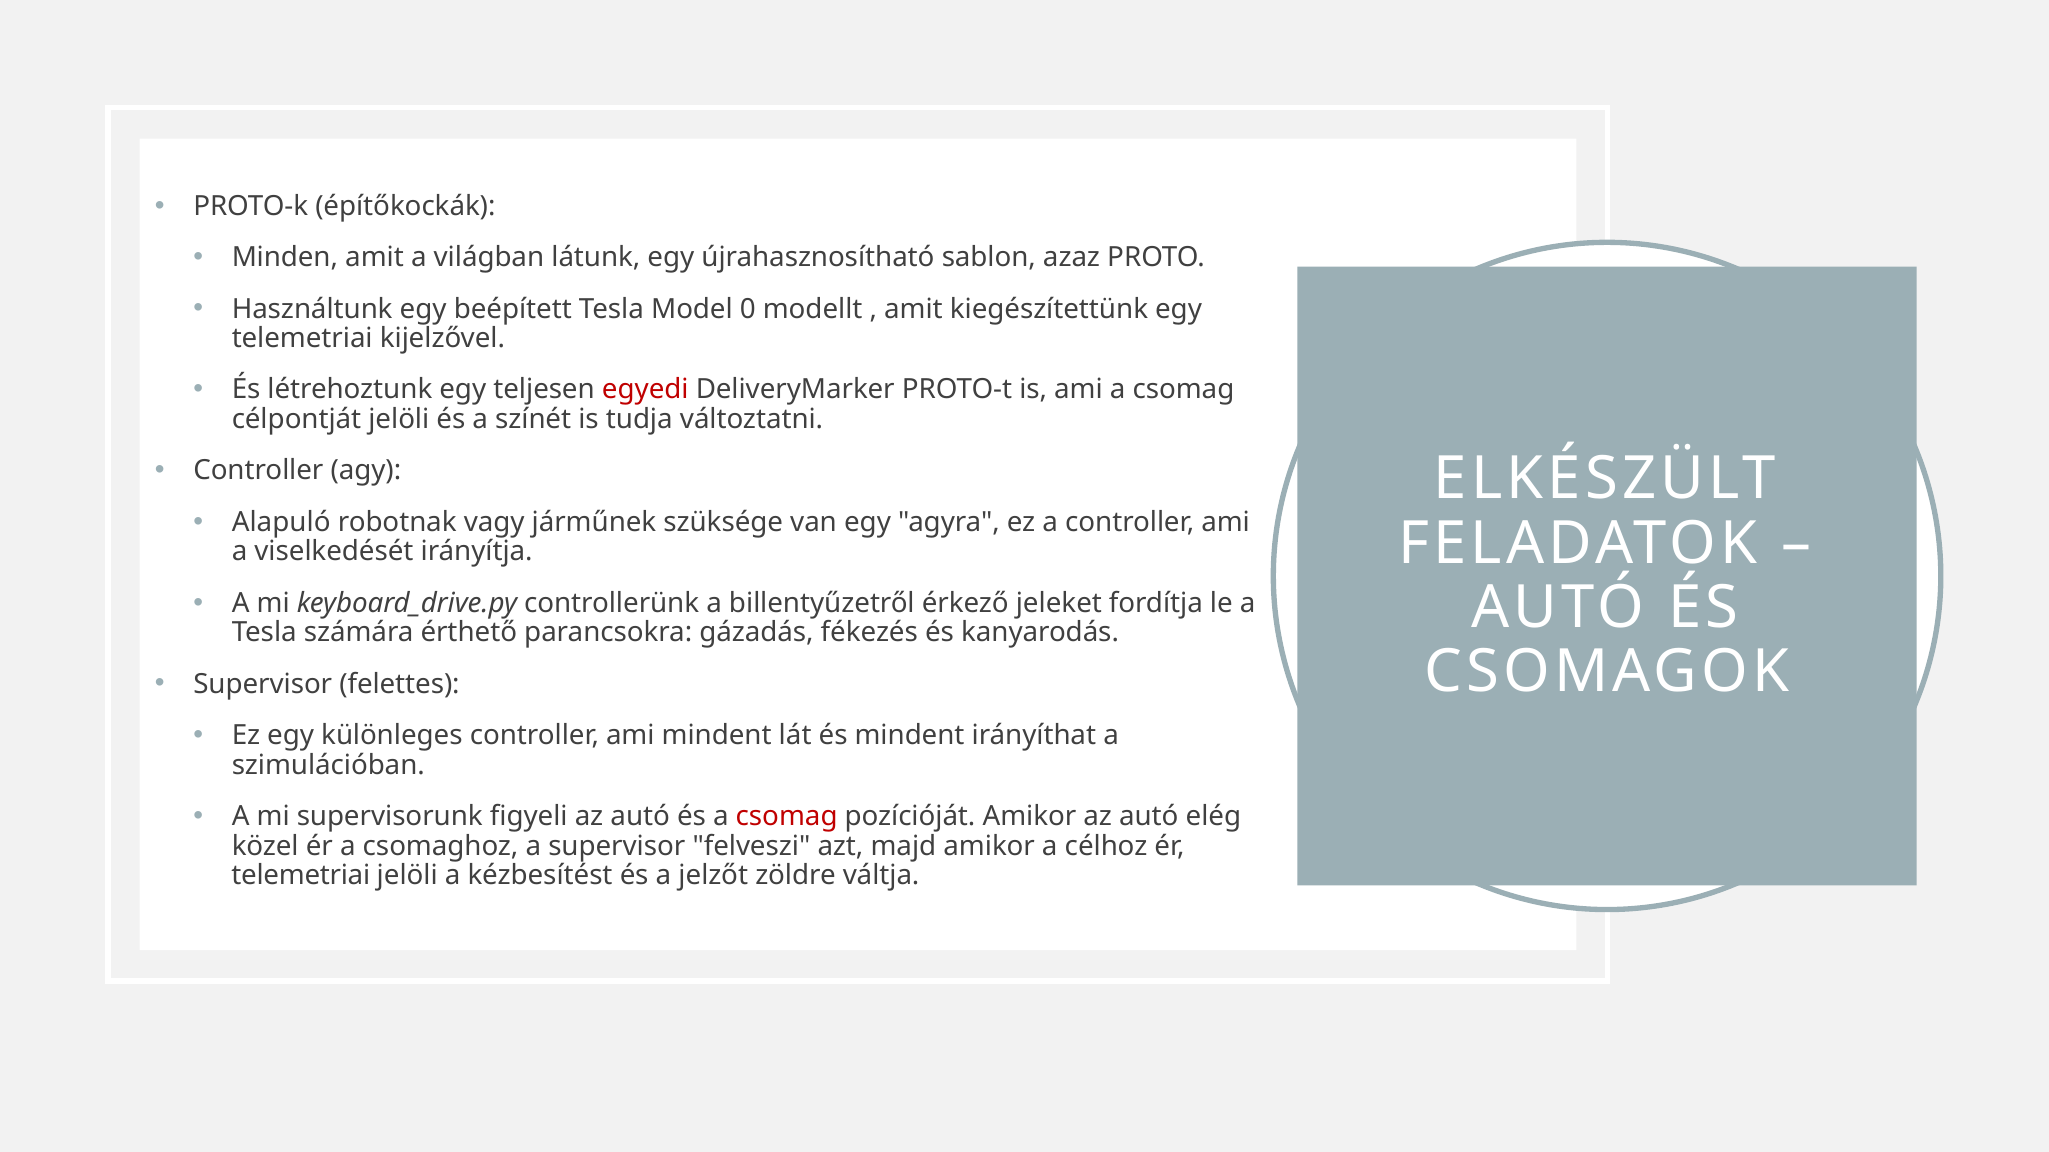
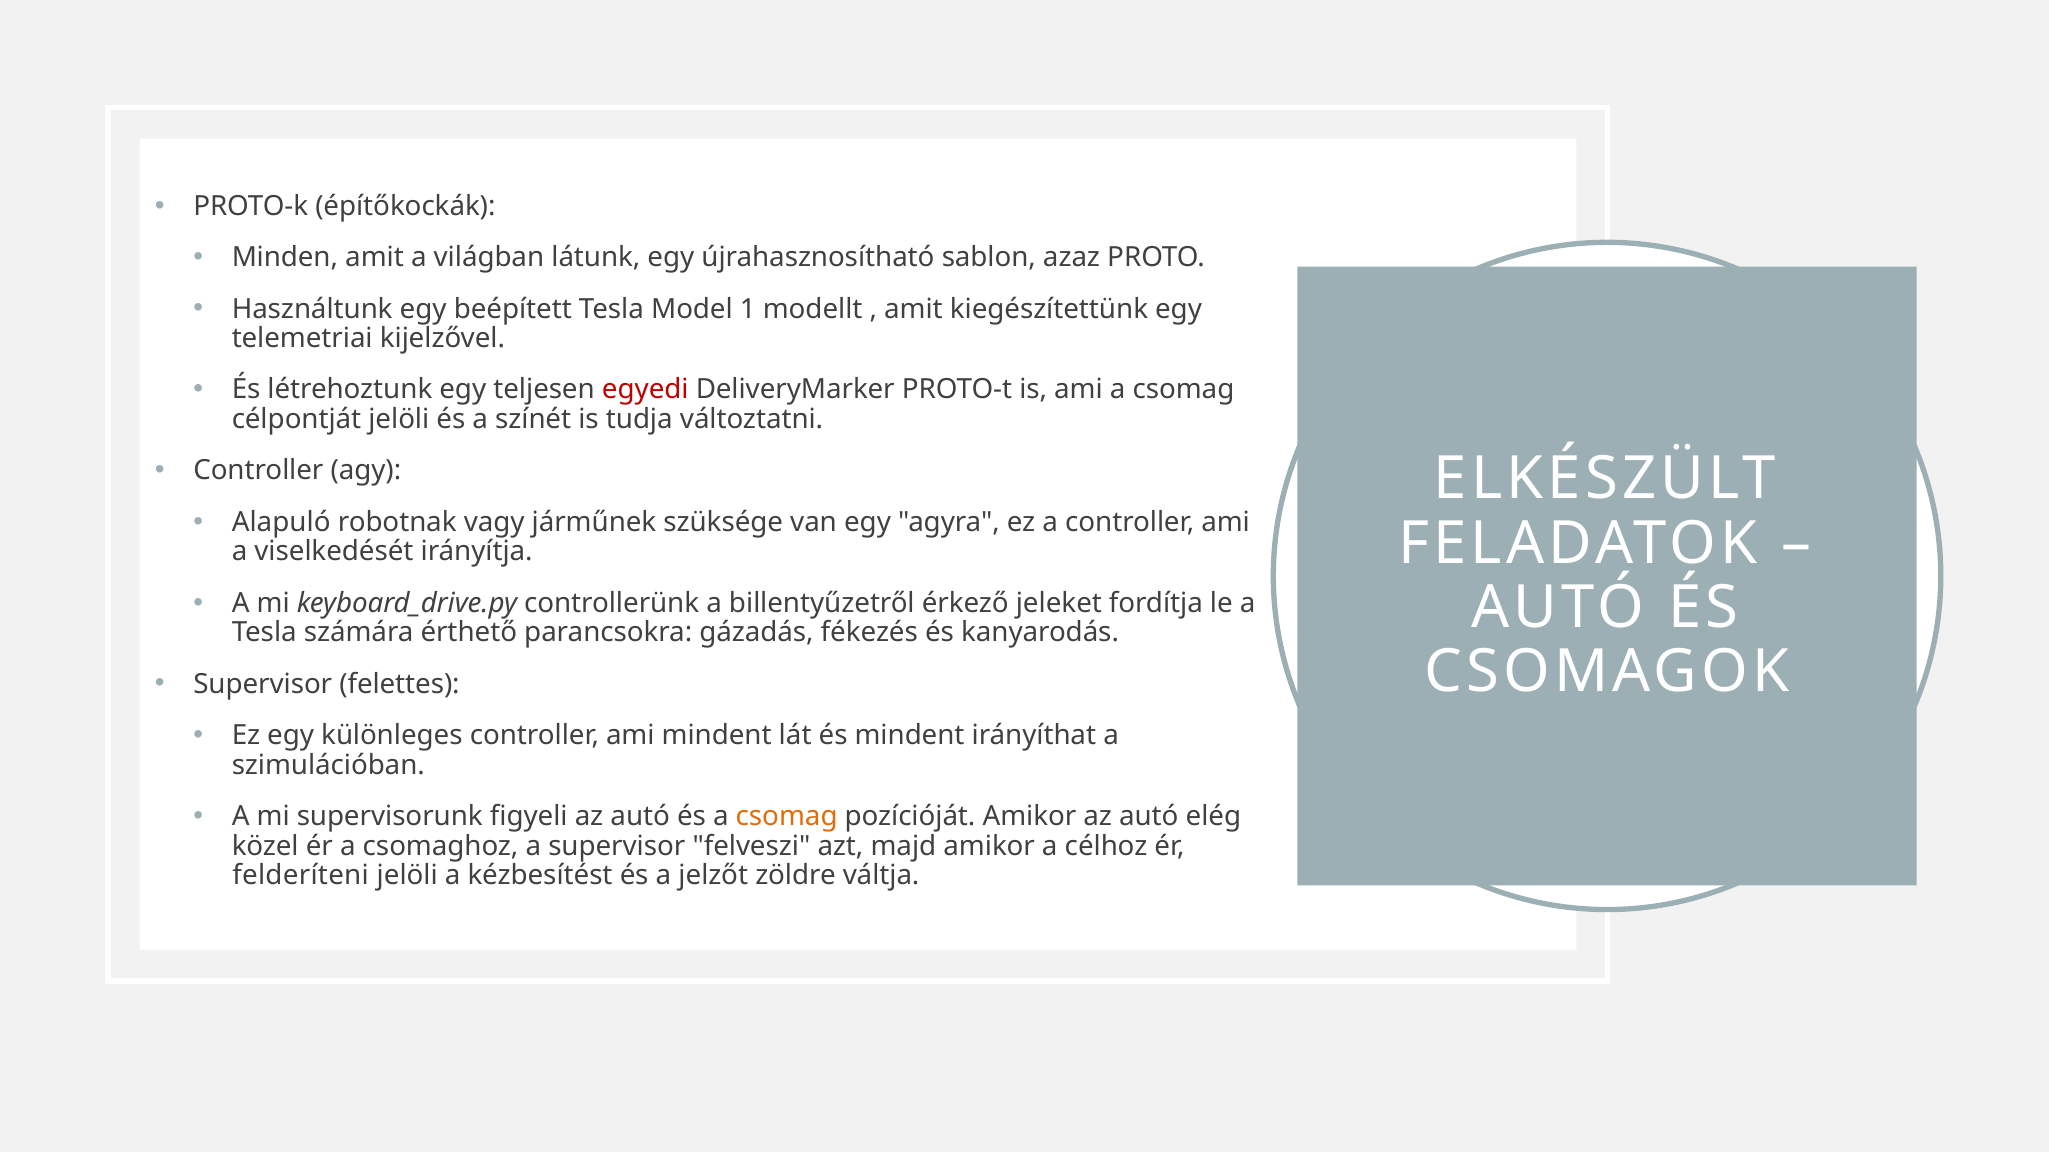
0: 0 -> 1 (748, 309)
csomag colour: red -> orange (787, 816)
telemetriai: telemetriai -> felderíteni (301, 876)
